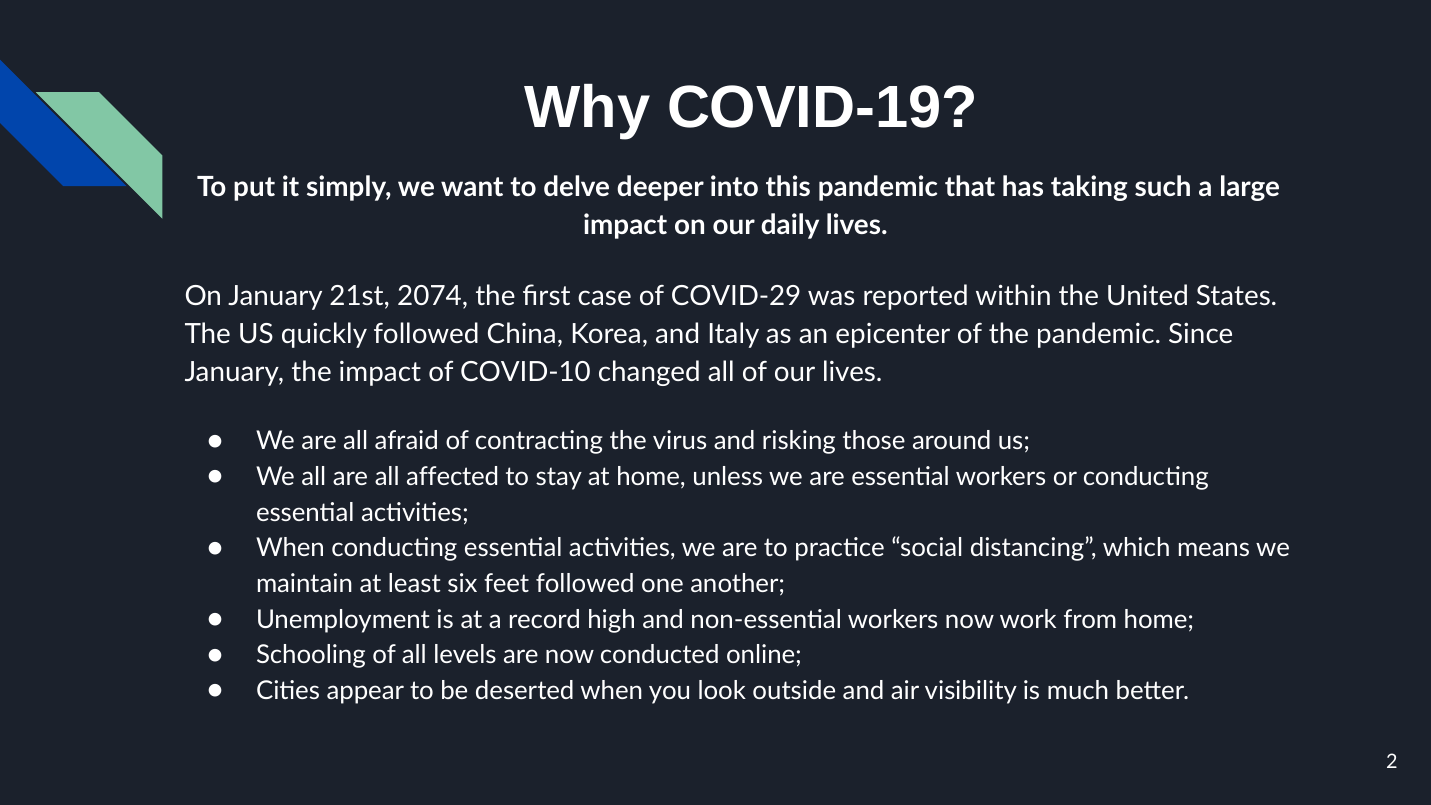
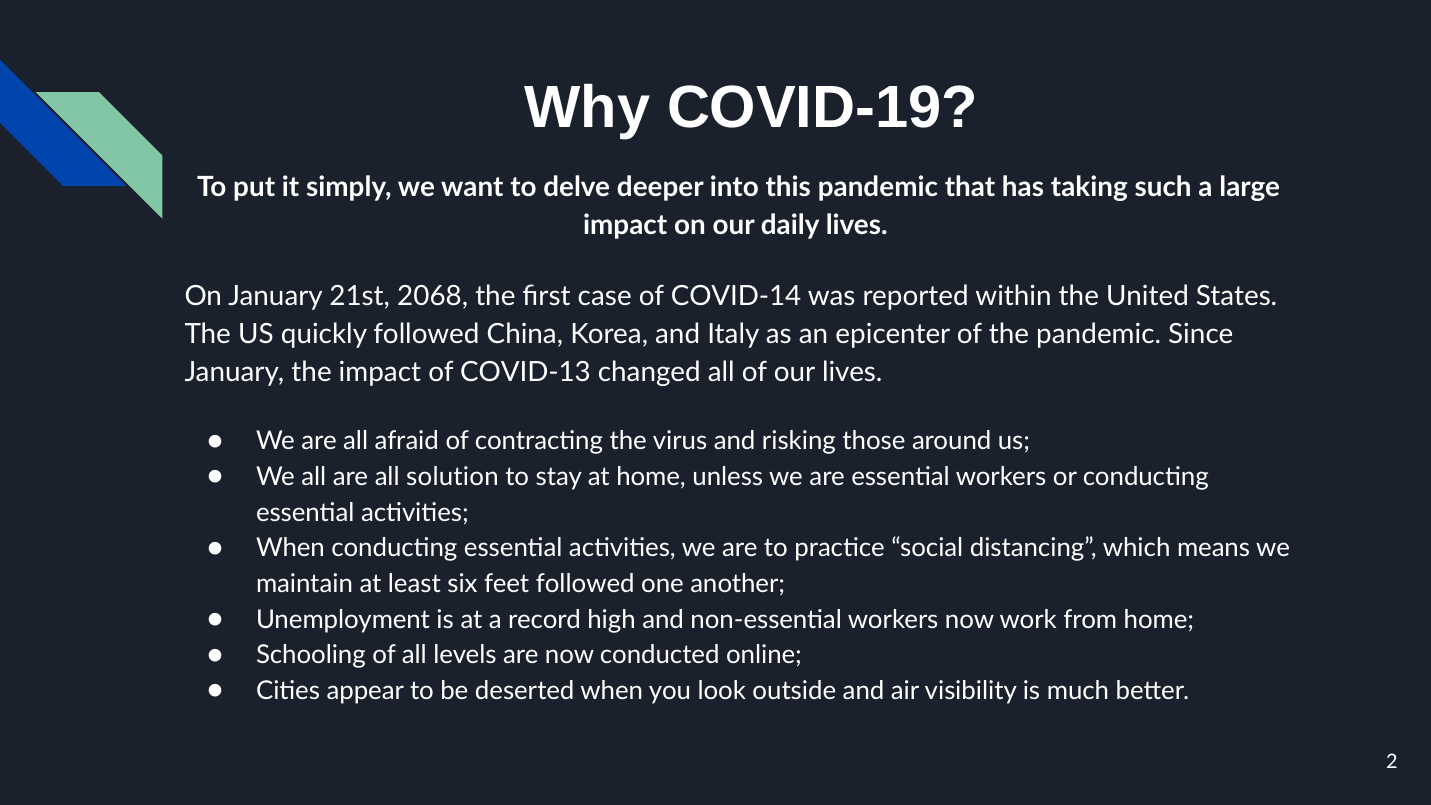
2074: 2074 -> 2068 (433, 296)
COVID-29: COVID-29 -> COVID-14 (736, 296)
COVID-10: COVID-10 -> COVID-13 (525, 373)
affected: affected -> solution (452, 477)
